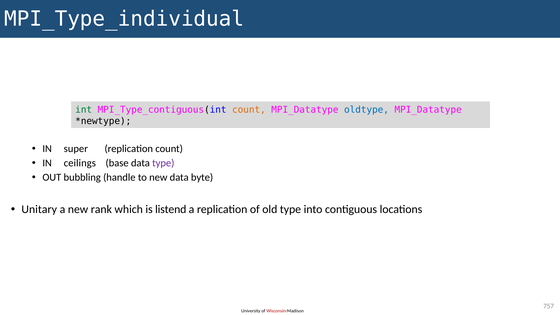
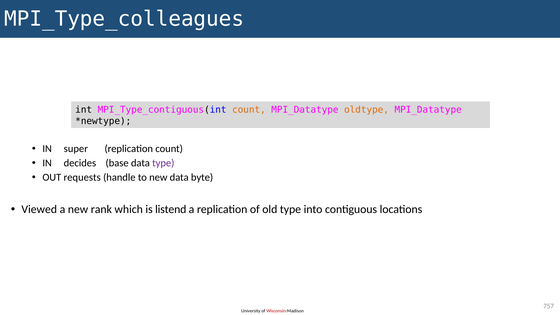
MPI_Type_individual: MPI_Type_individual -> MPI_Type_colleagues (124, 19)
int colour: green -> black (84, 110)
oldtype colour: blue -> orange (367, 110)
ceilings: ceilings -> decides (80, 163)
bubbling: bubbling -> requests (82, 177)
Unitary: Unitary -> Viewed (39, 209)
